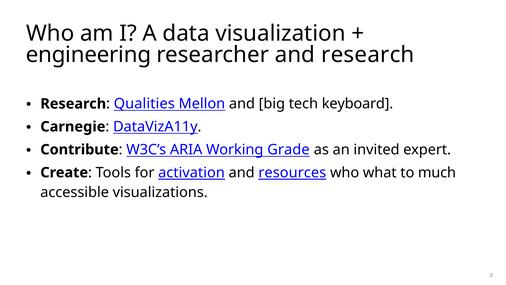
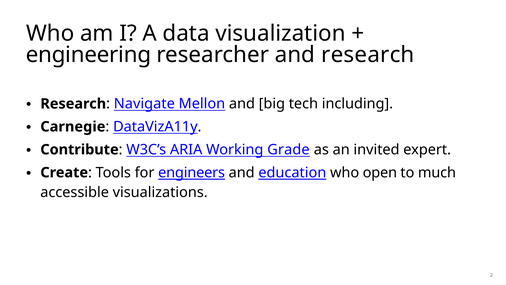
Qualities: Qualities -> Navigate (144, 104)
keyboard: keyboard -> including (357, 104)
activation: activation -> engineers (192, 172)
resources: resources -> education (292, 172)
what: what -> open (380, 172)
